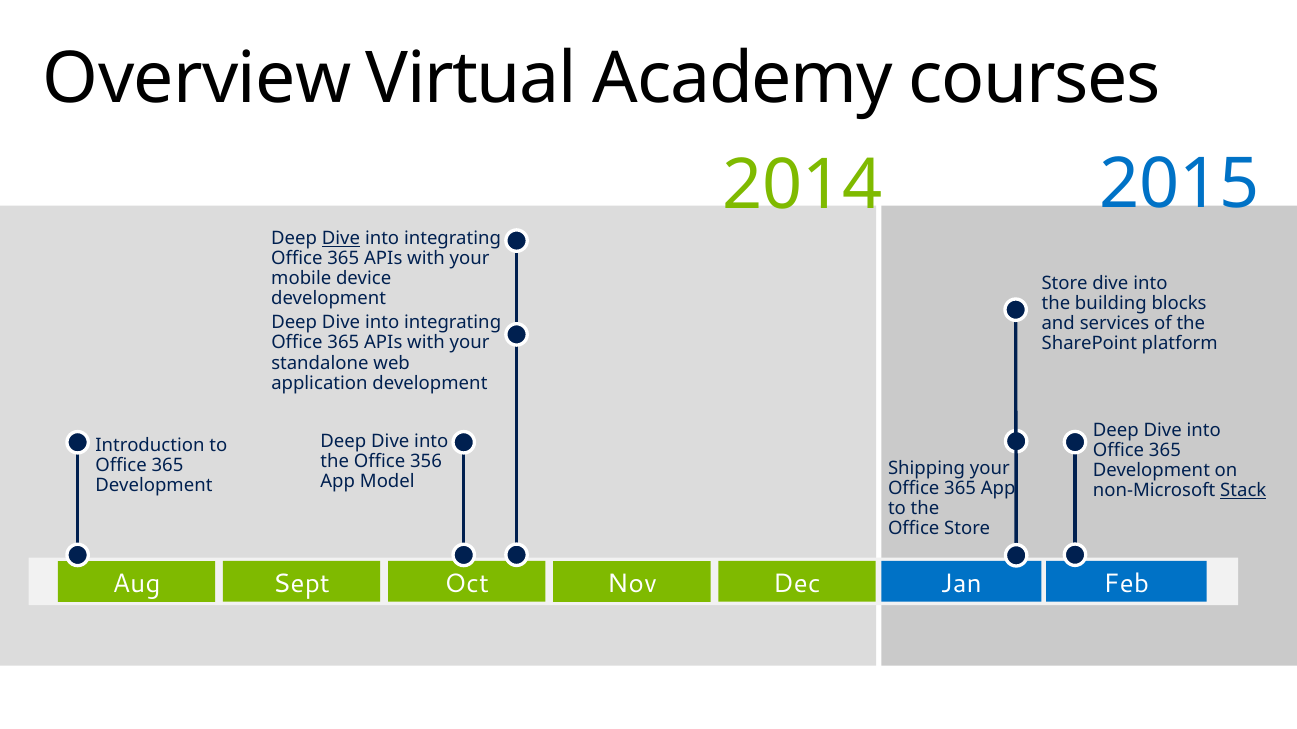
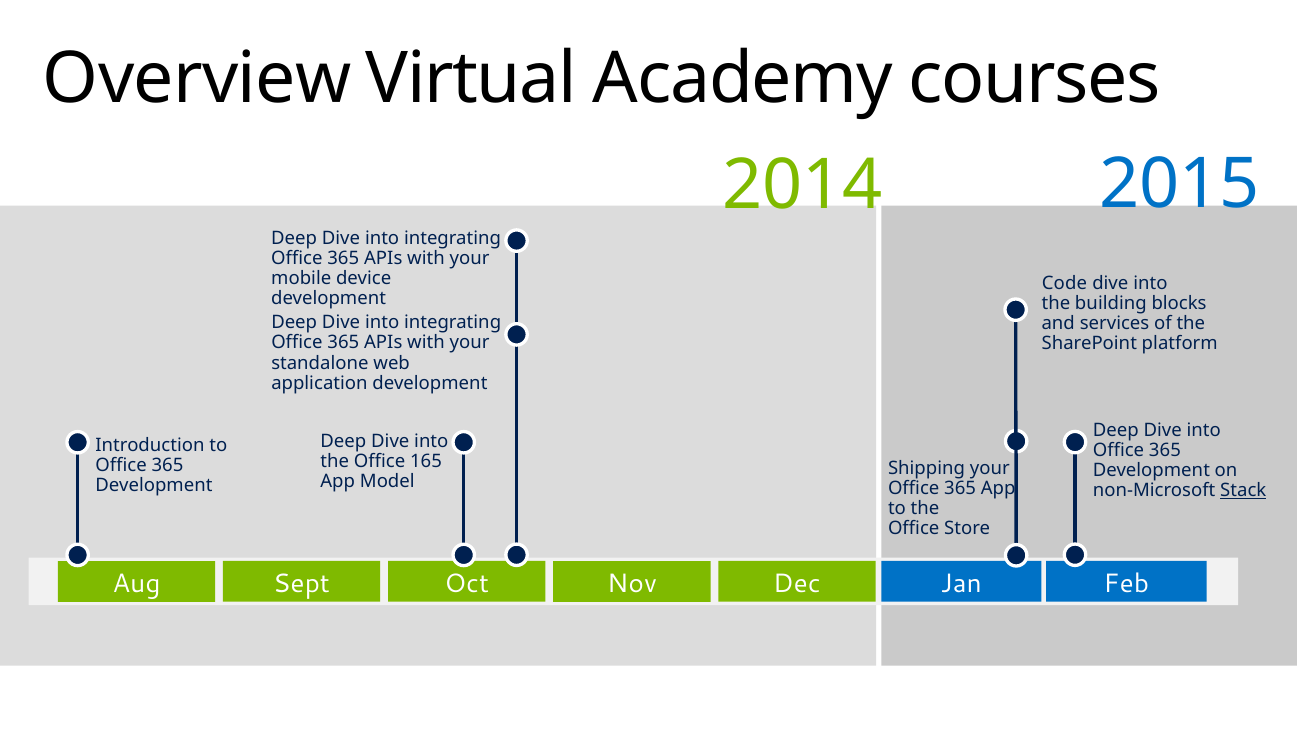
Dive underline: present -> none (341, 239)
Store: Store -> Code (1064, 283)
356: 356 -> 165 (426, 462)
